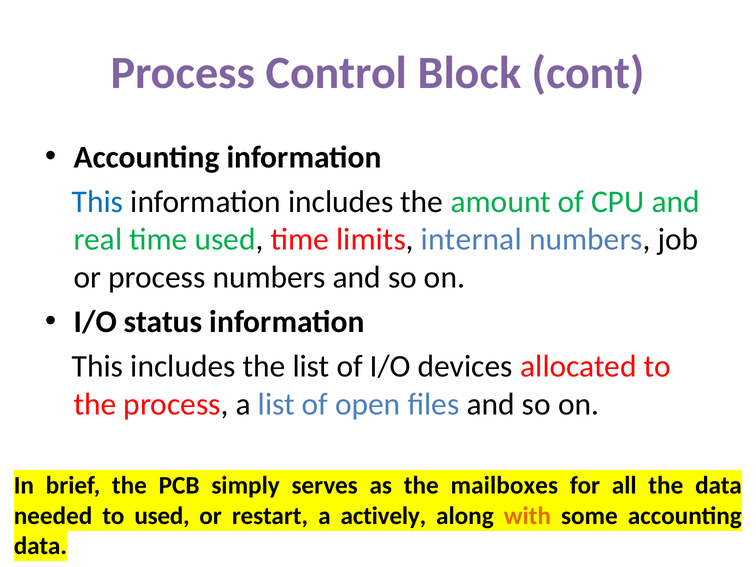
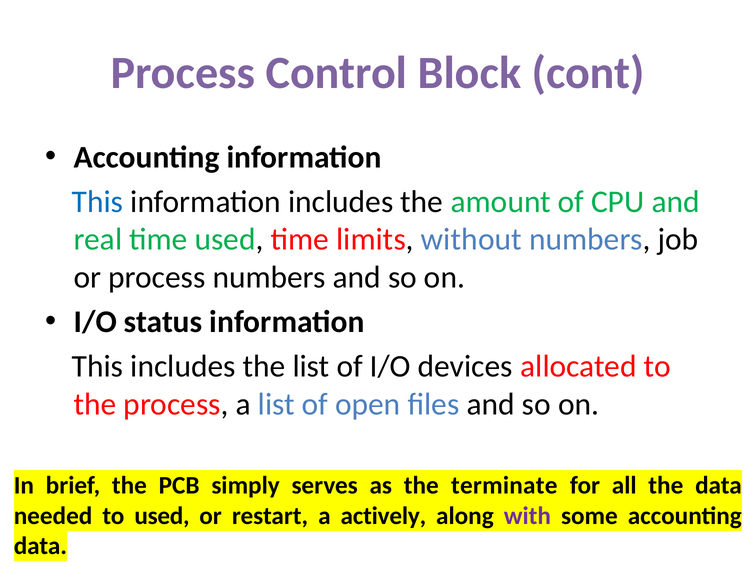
internal: internal -> without (471, 240)
mailboxes: mailboxes -> terminate (504, 486)
with colour: orange -> purple (527, 516)
